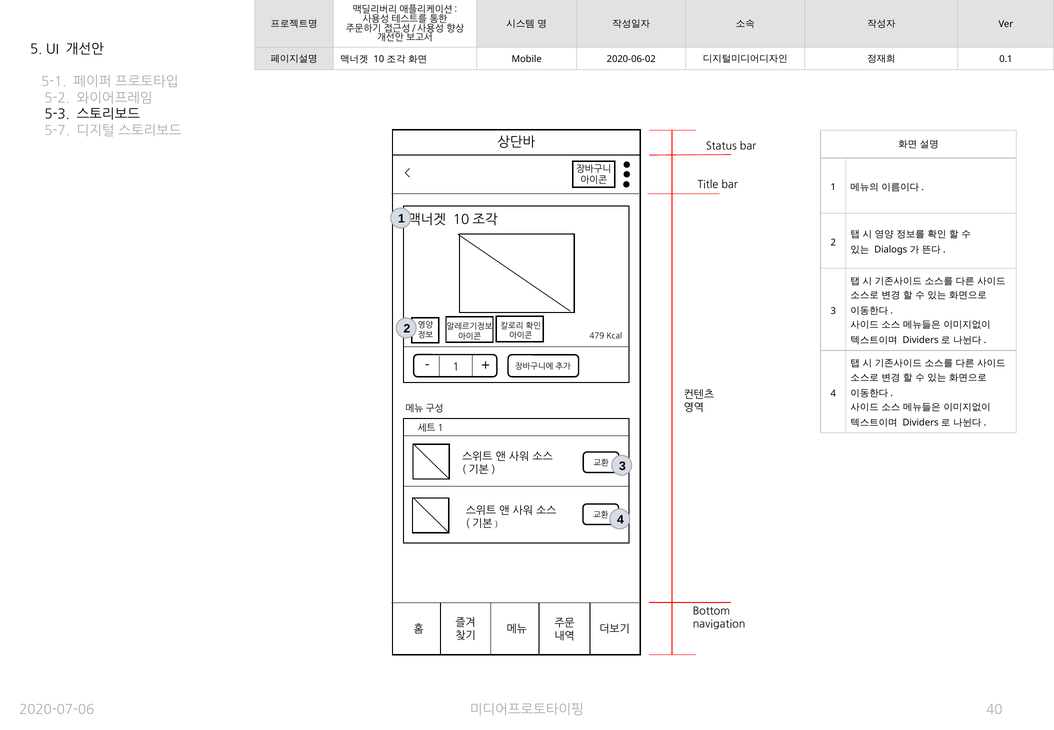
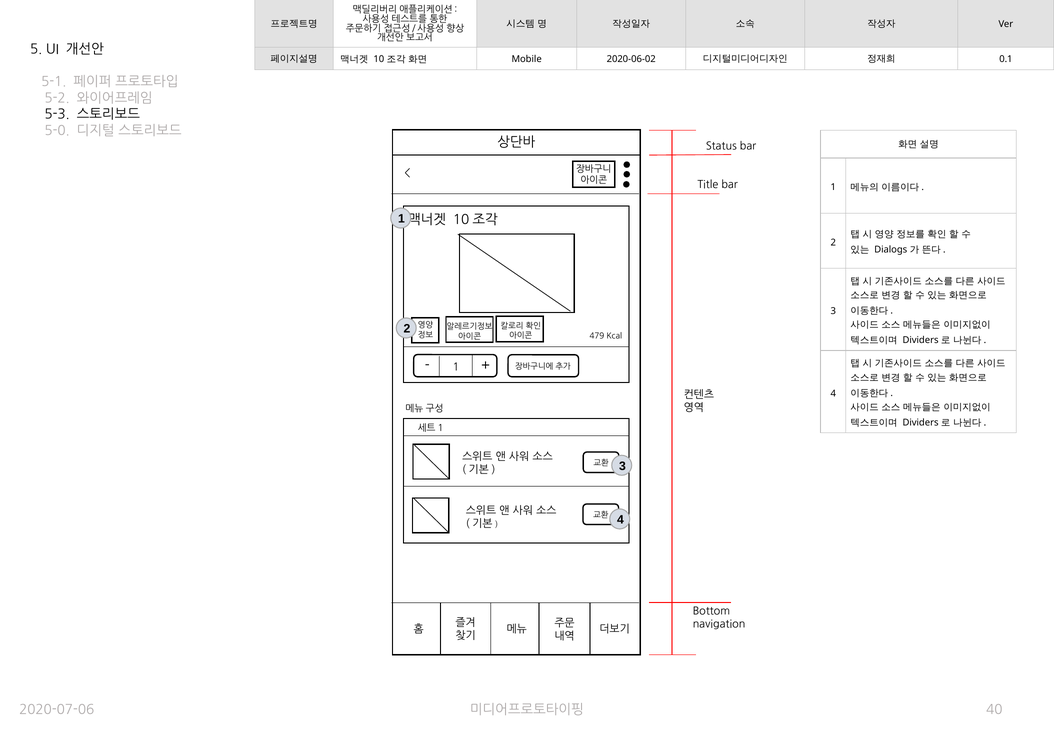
5-7: 5-7 -> 5-0 (57, 130)
